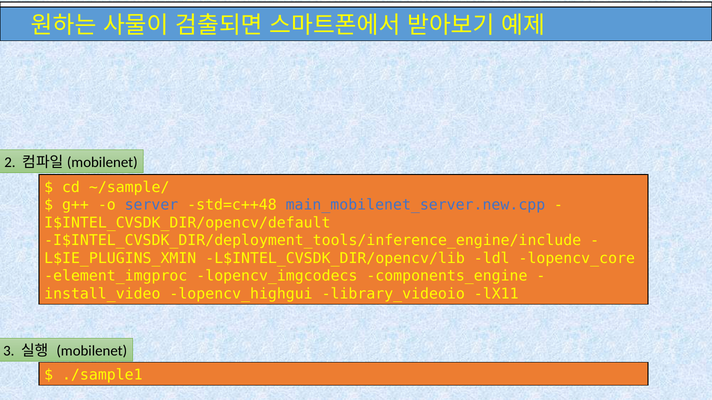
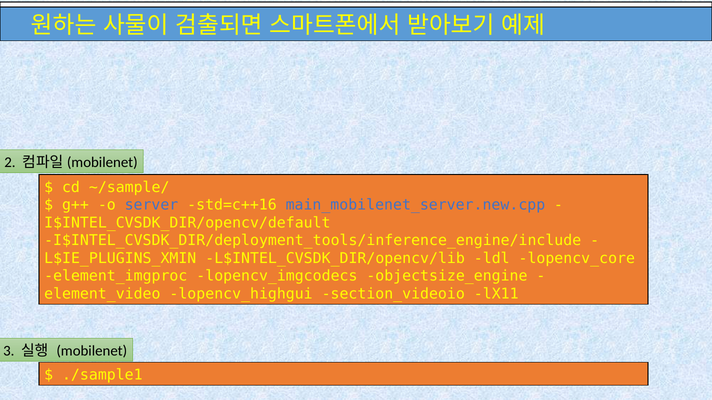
std=c++48: std=c++48 -> std=c++16 (232, 205)
components_engine: components_engine -> objectsize_engine (447, 276)
install_video: install_video -> element_video (102, 294)
library_videoio: library_videoio -> section_videoio (393, 294)
